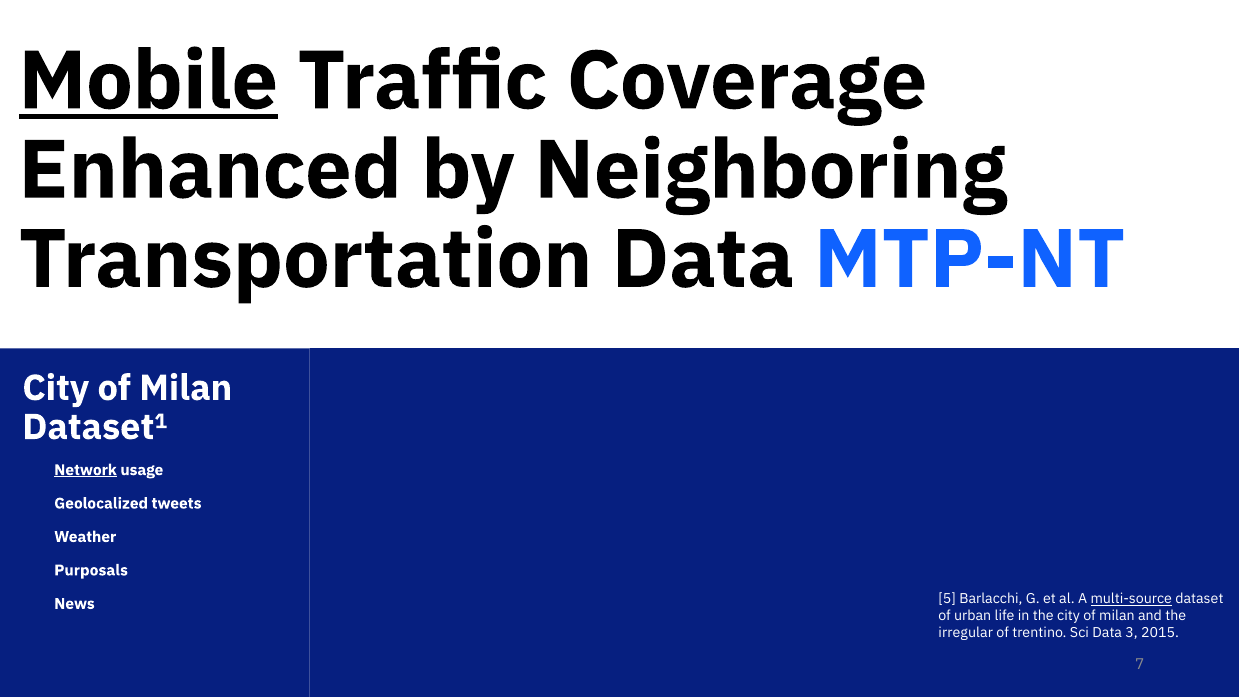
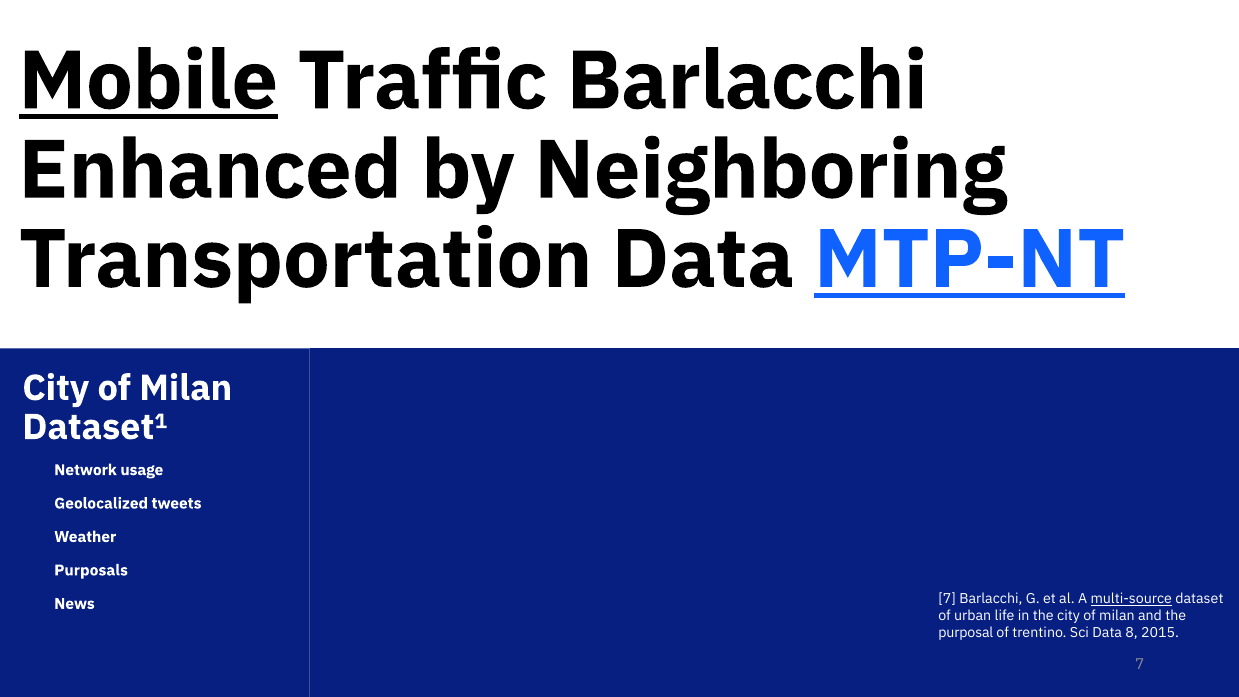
Traffic Coverage: Coverage -> Barlacchi (747, 81)
MTP-NT underline: none -> present (970, 260)
Network underline: present -> none (85, 470)
News 5: 5 -> 7 (947, 599)
irregular: irregular -> purposal (966, 633)
3: 3 -> 8 (1132, 633)
